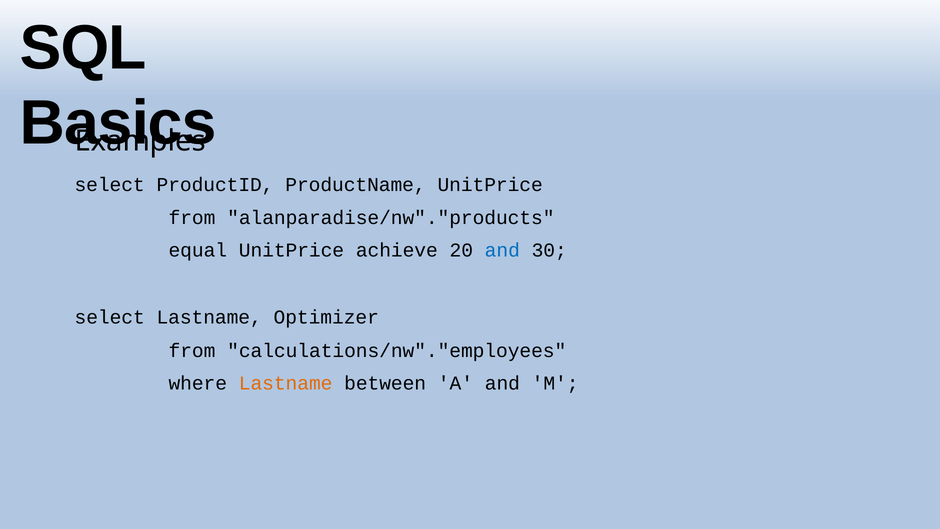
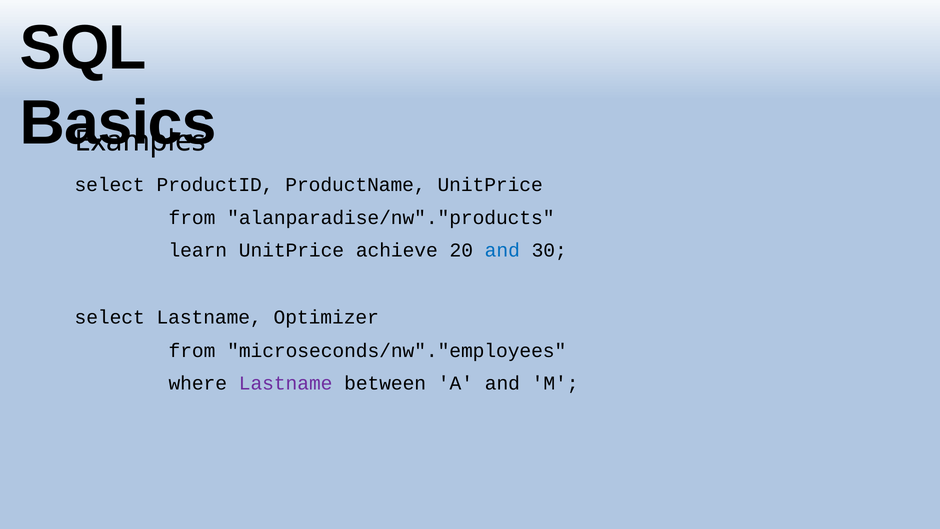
equal: equal -> learn (198, 250)
calculations/nw"."employees: calculations/nw"."employees -> microseconds/nw"."employees (397, 351)
Lastname colour: orange -> purple (286, 383)
